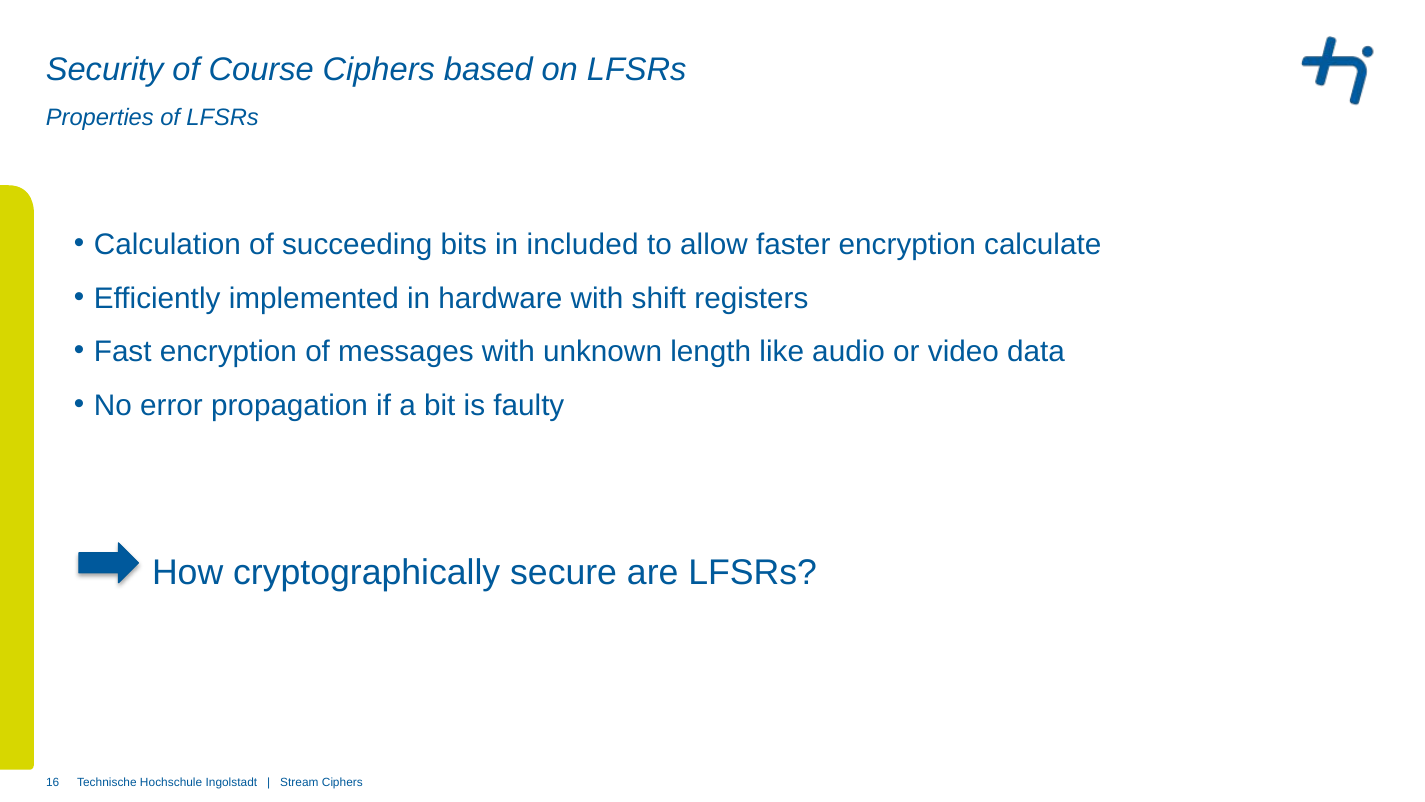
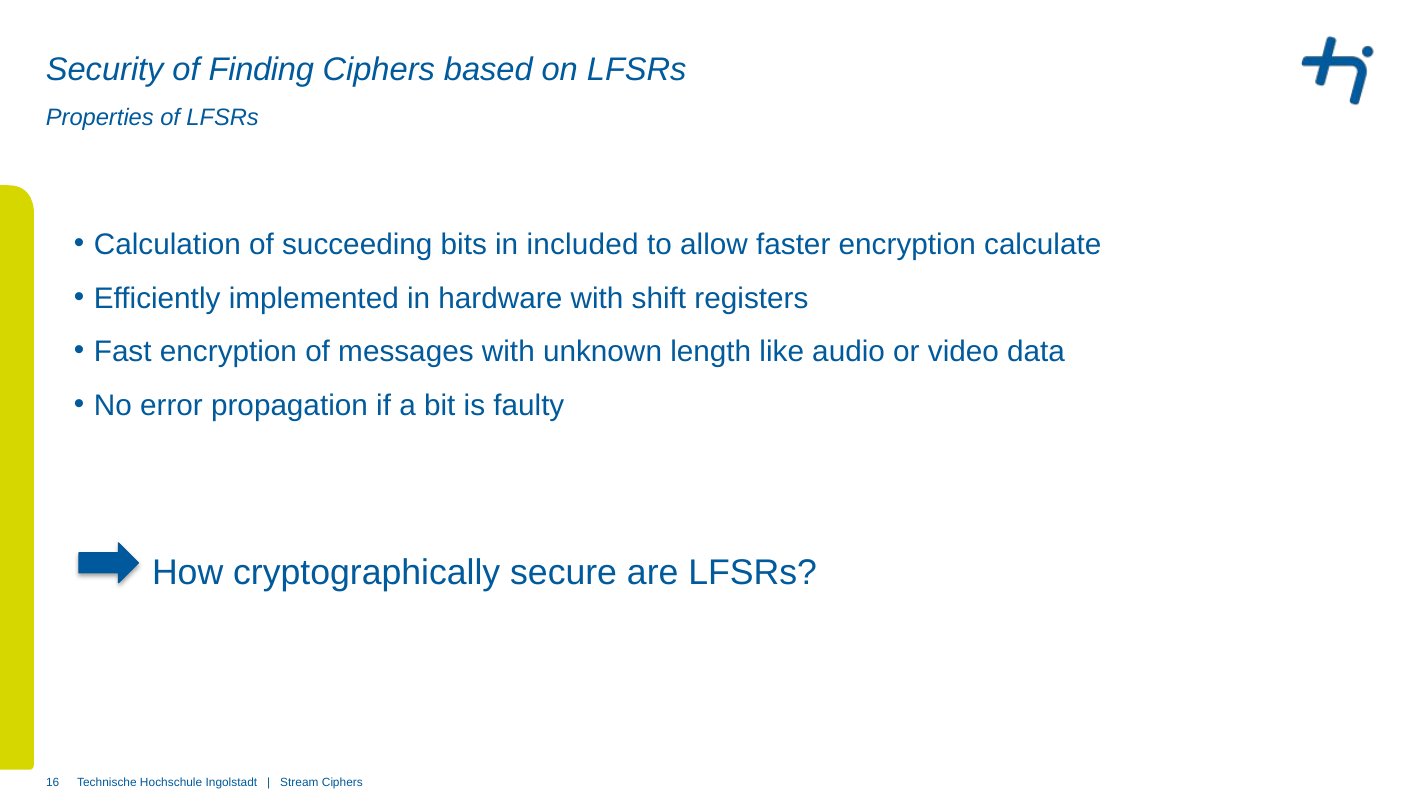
Course: Course -> Finding (261, 69)
